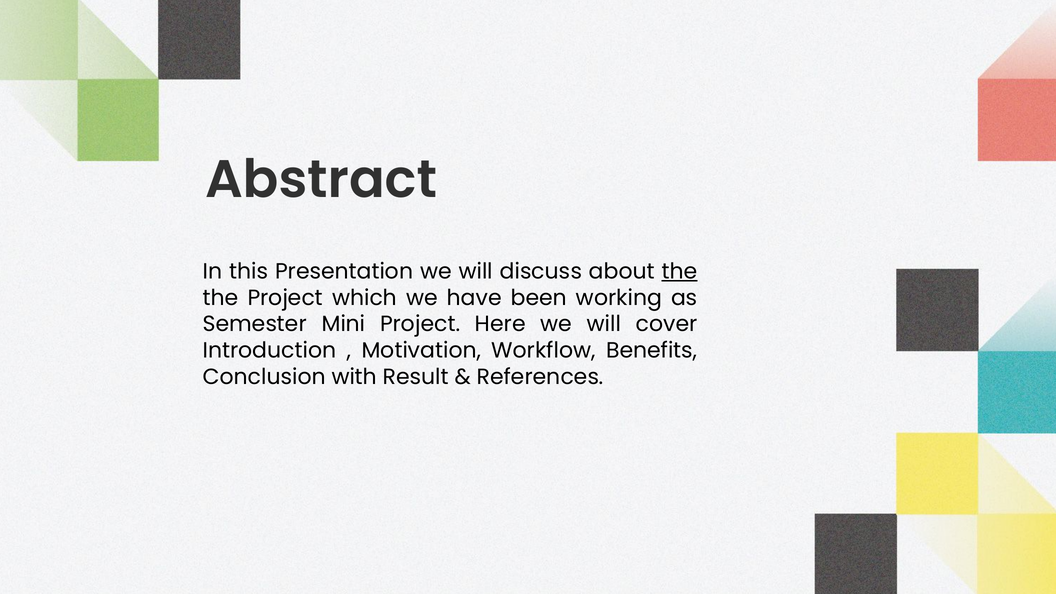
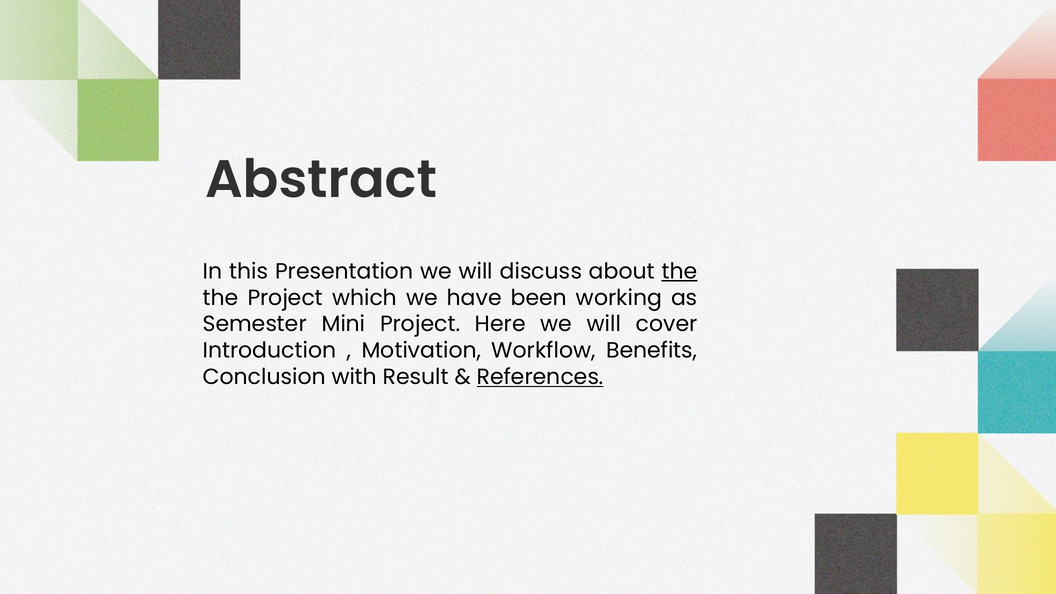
References underline: none -> present (540, 377)
